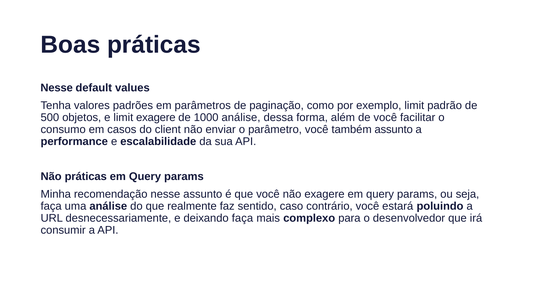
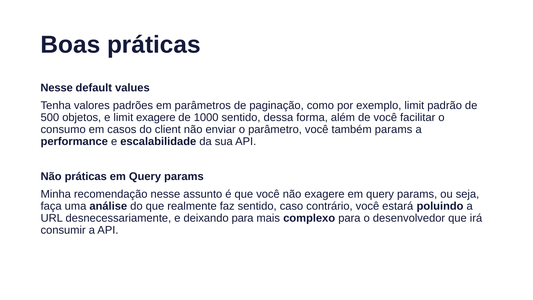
1000 análise: análise -> sentido (241, 117)
também assunto: assunto -> params (394, 129)
deixando faça: faça -> para (243, 218)
